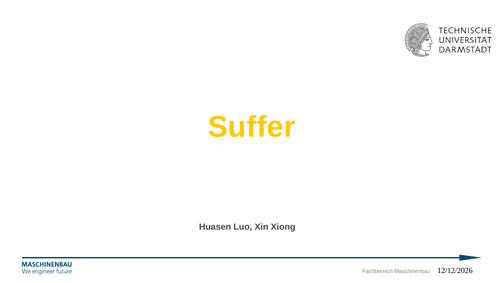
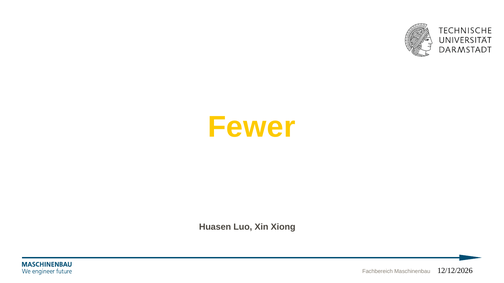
Suffer: Suffer -> Fewer (252, 127)
